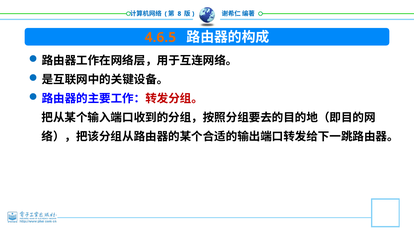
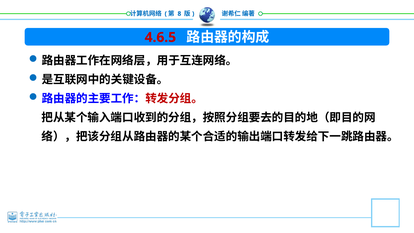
4.6.5 colour: orange -> red (160, 37)
